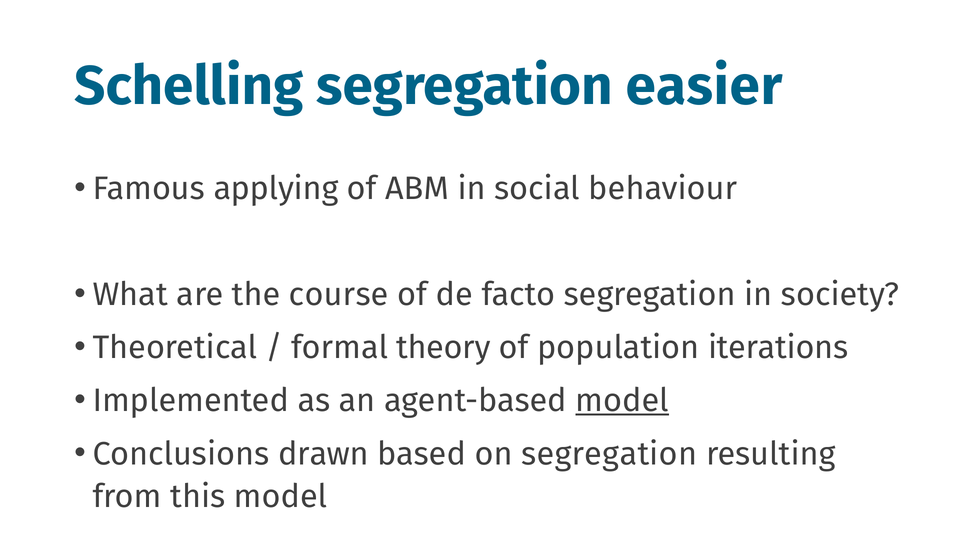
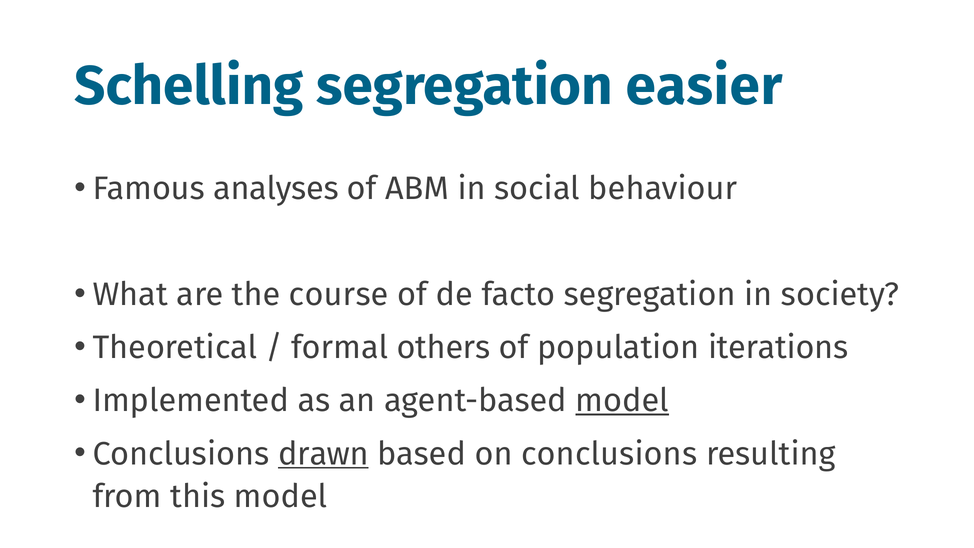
applying: applying -> analyses (276, 189)
theory: theory -> others (444, 348)
drawn underline: none -> present (324, 454)
on segregation: segregation -> conclusions (609, 454)
